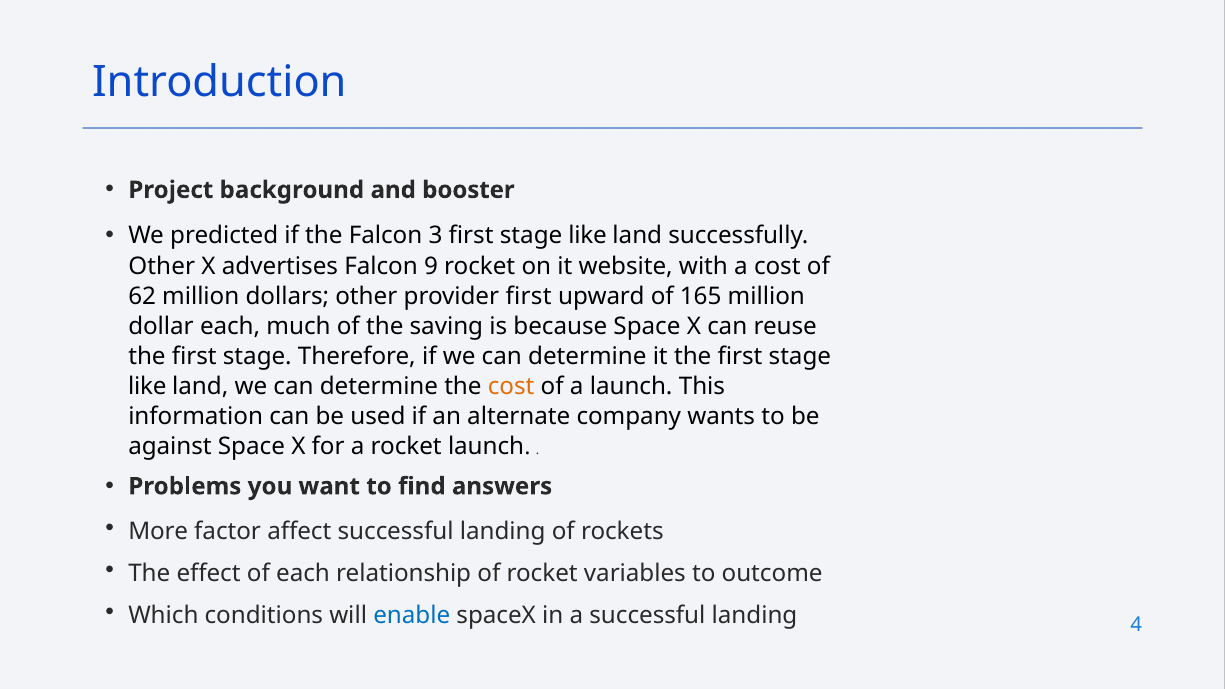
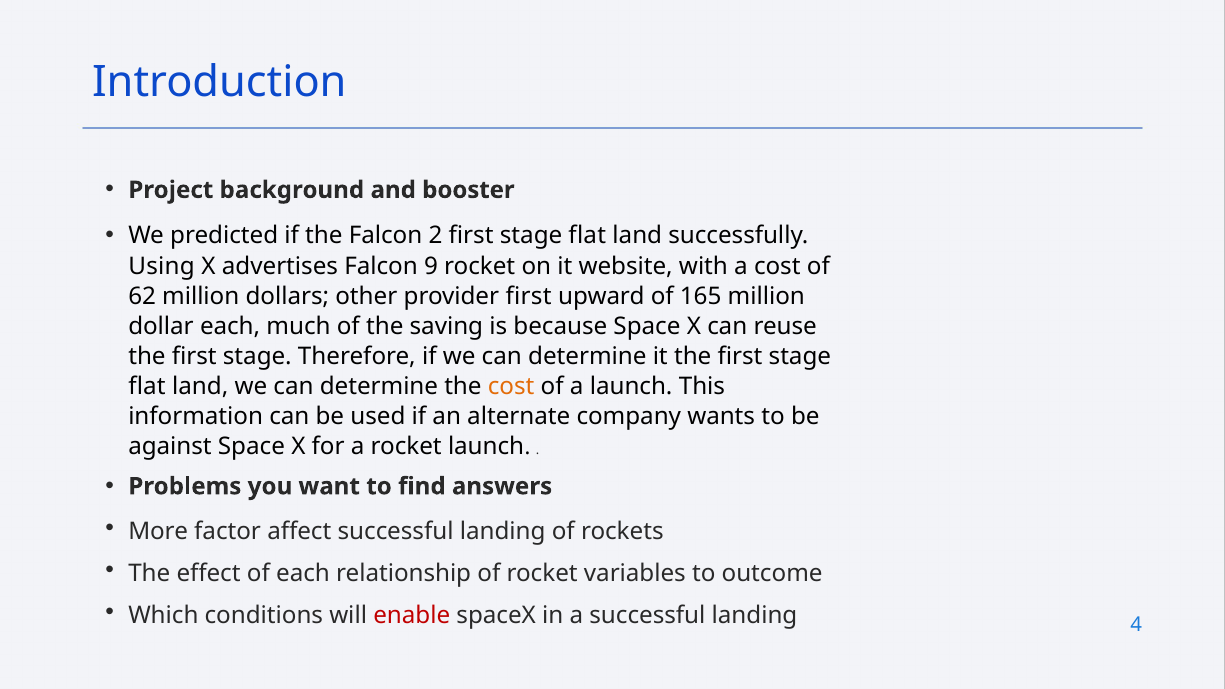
3: 3 -> 2 (436, 236)
like: like -> flat (587, 236)
Other: Other -> Using (162, 266)
like: like -> flat (147, 386)
enable colour: blue -> red (412, 616)
